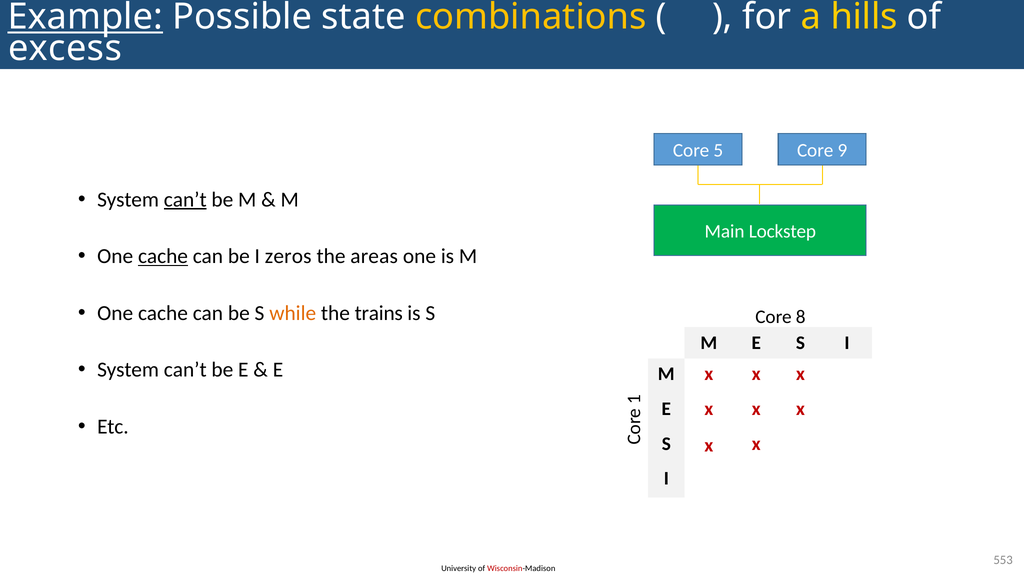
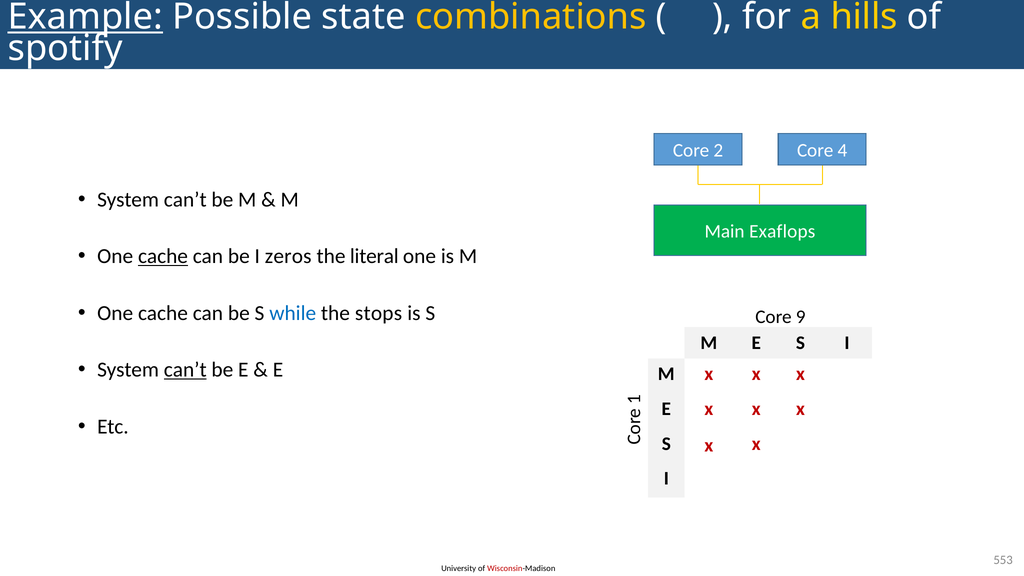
excess: excess -> spotify (65, 48)
5: 5 -> 2 (718, 151)
9: 9 -> 4 (842, 151)
can’t underline: present -> none (185, 199)
Lockstep: Lockstep -> Exaflops (782, 232)
areas: areas -> literal (374, 256)
while colour: orange -> blue (293, 313)
trains: trains -> stops (379, 313)
8: 8 -> 9 (801, 317)
can’t underline: none -> present (185, 370)
